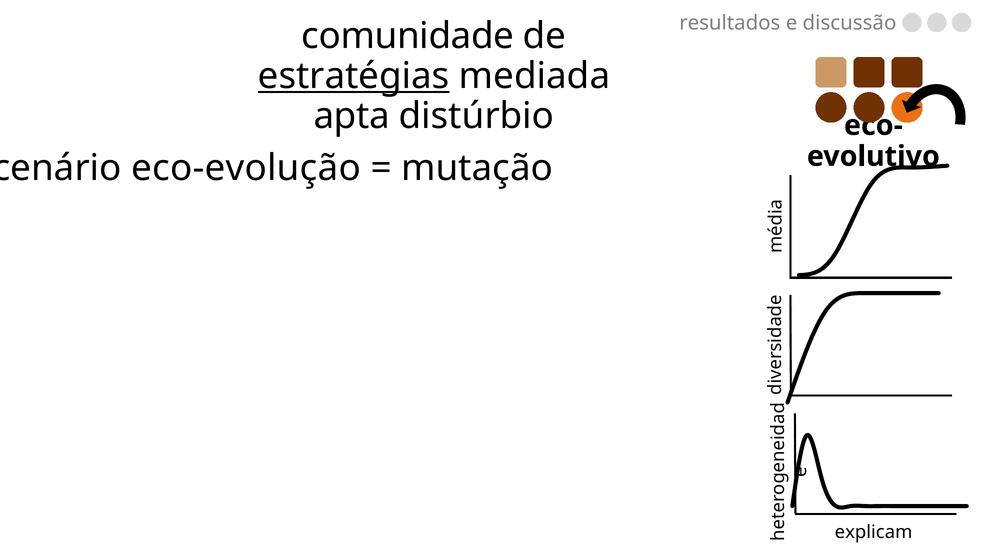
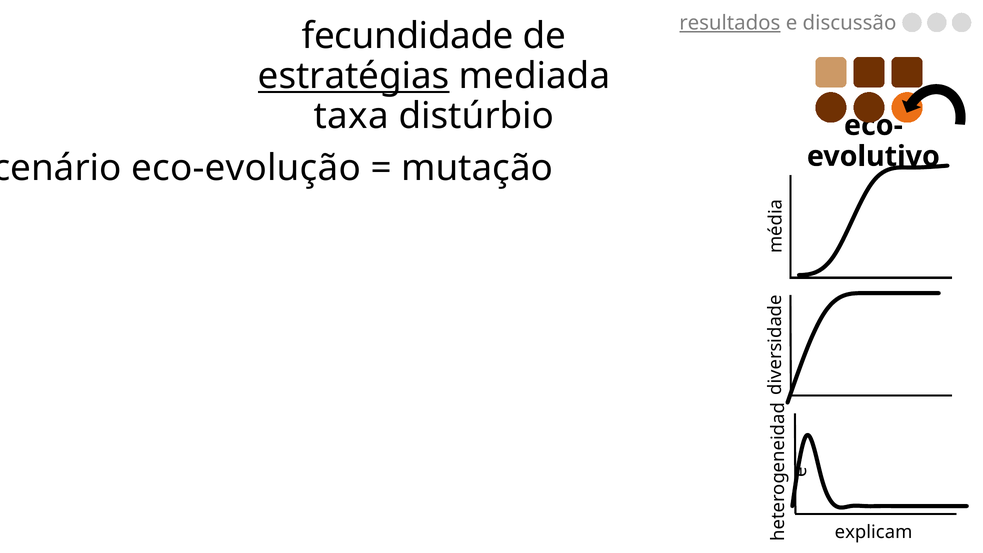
resultados underline: none -> present (730, 23)
comunidade: comunidade -> fecundidade (408, 36)
apta: apta -> taxa (351, 116)
